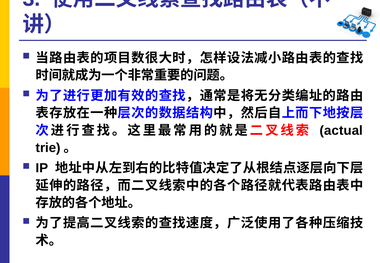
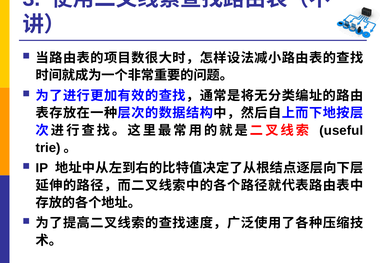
actual: actual -> useful (341, 130)
